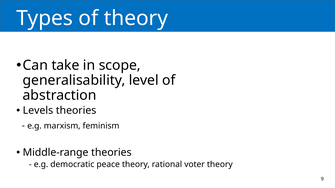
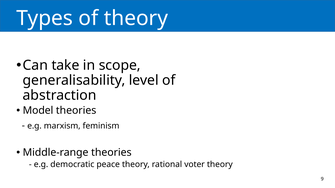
Levels: Levels -> Model (38, 111)
